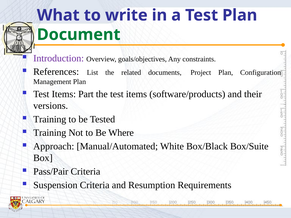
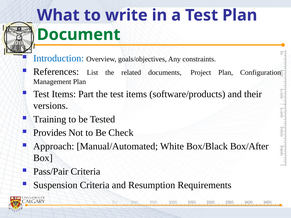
Introduction colour: purple -> blue (59, 58)
Training: Training -> Provides (50, 133)
Where: Where -> Check (121, 133)
Box/Suite: Box/Suite -> Box/After (249, 147)
